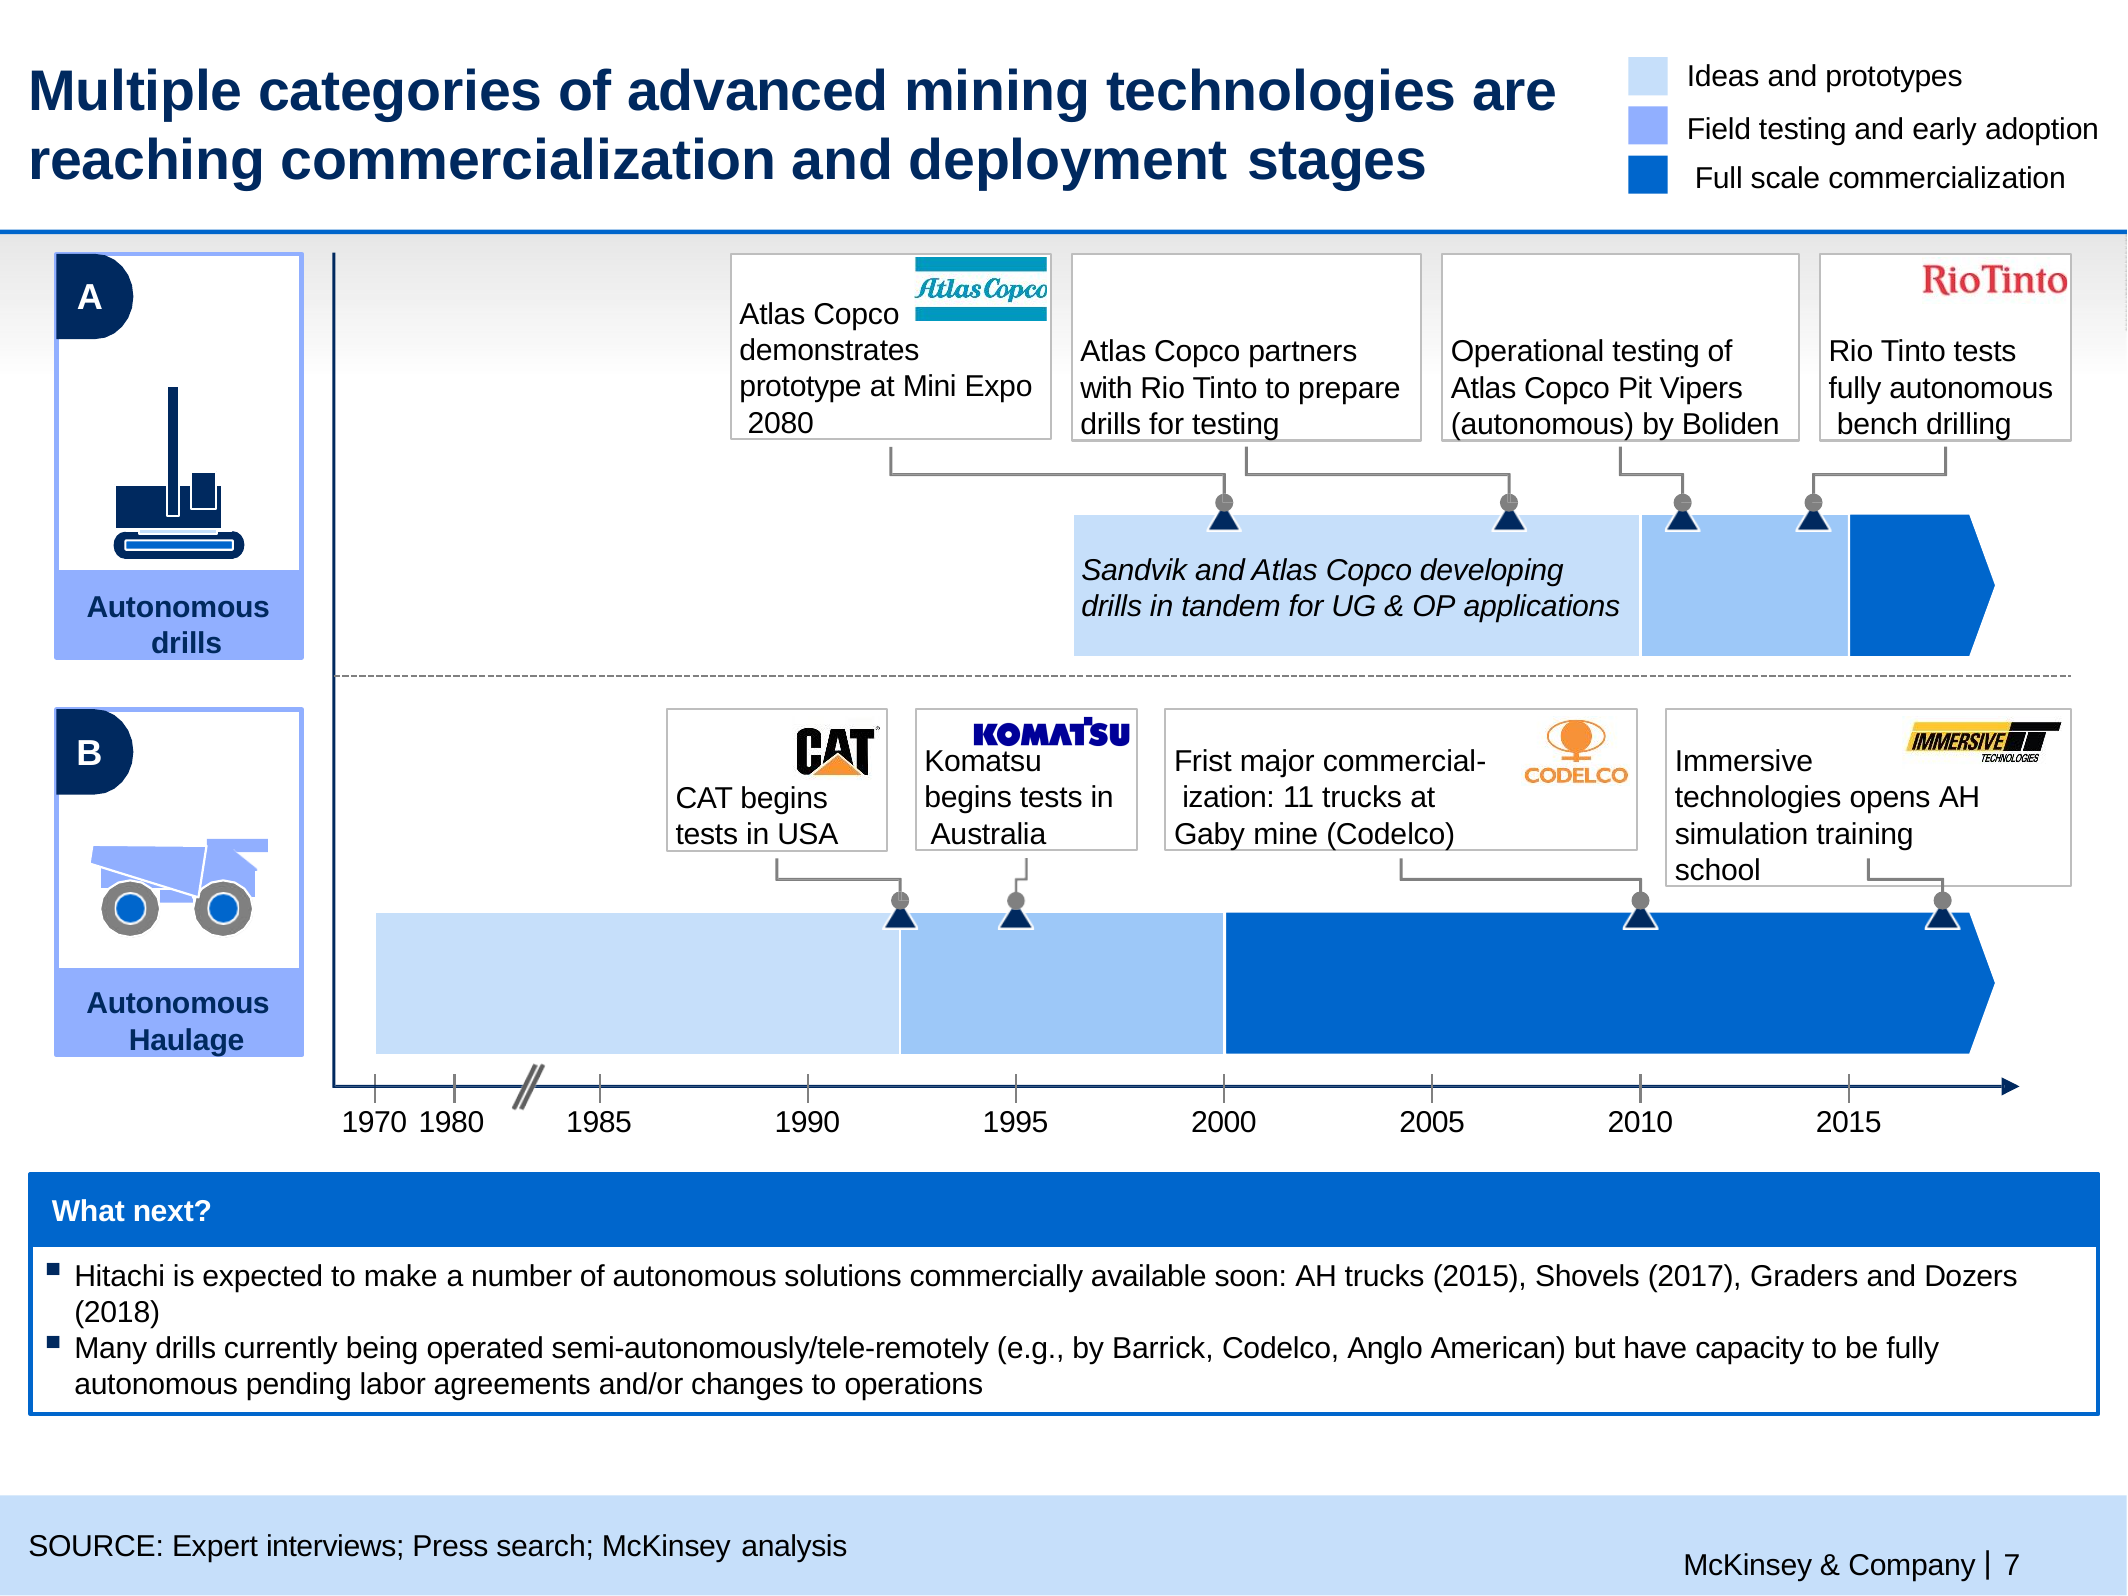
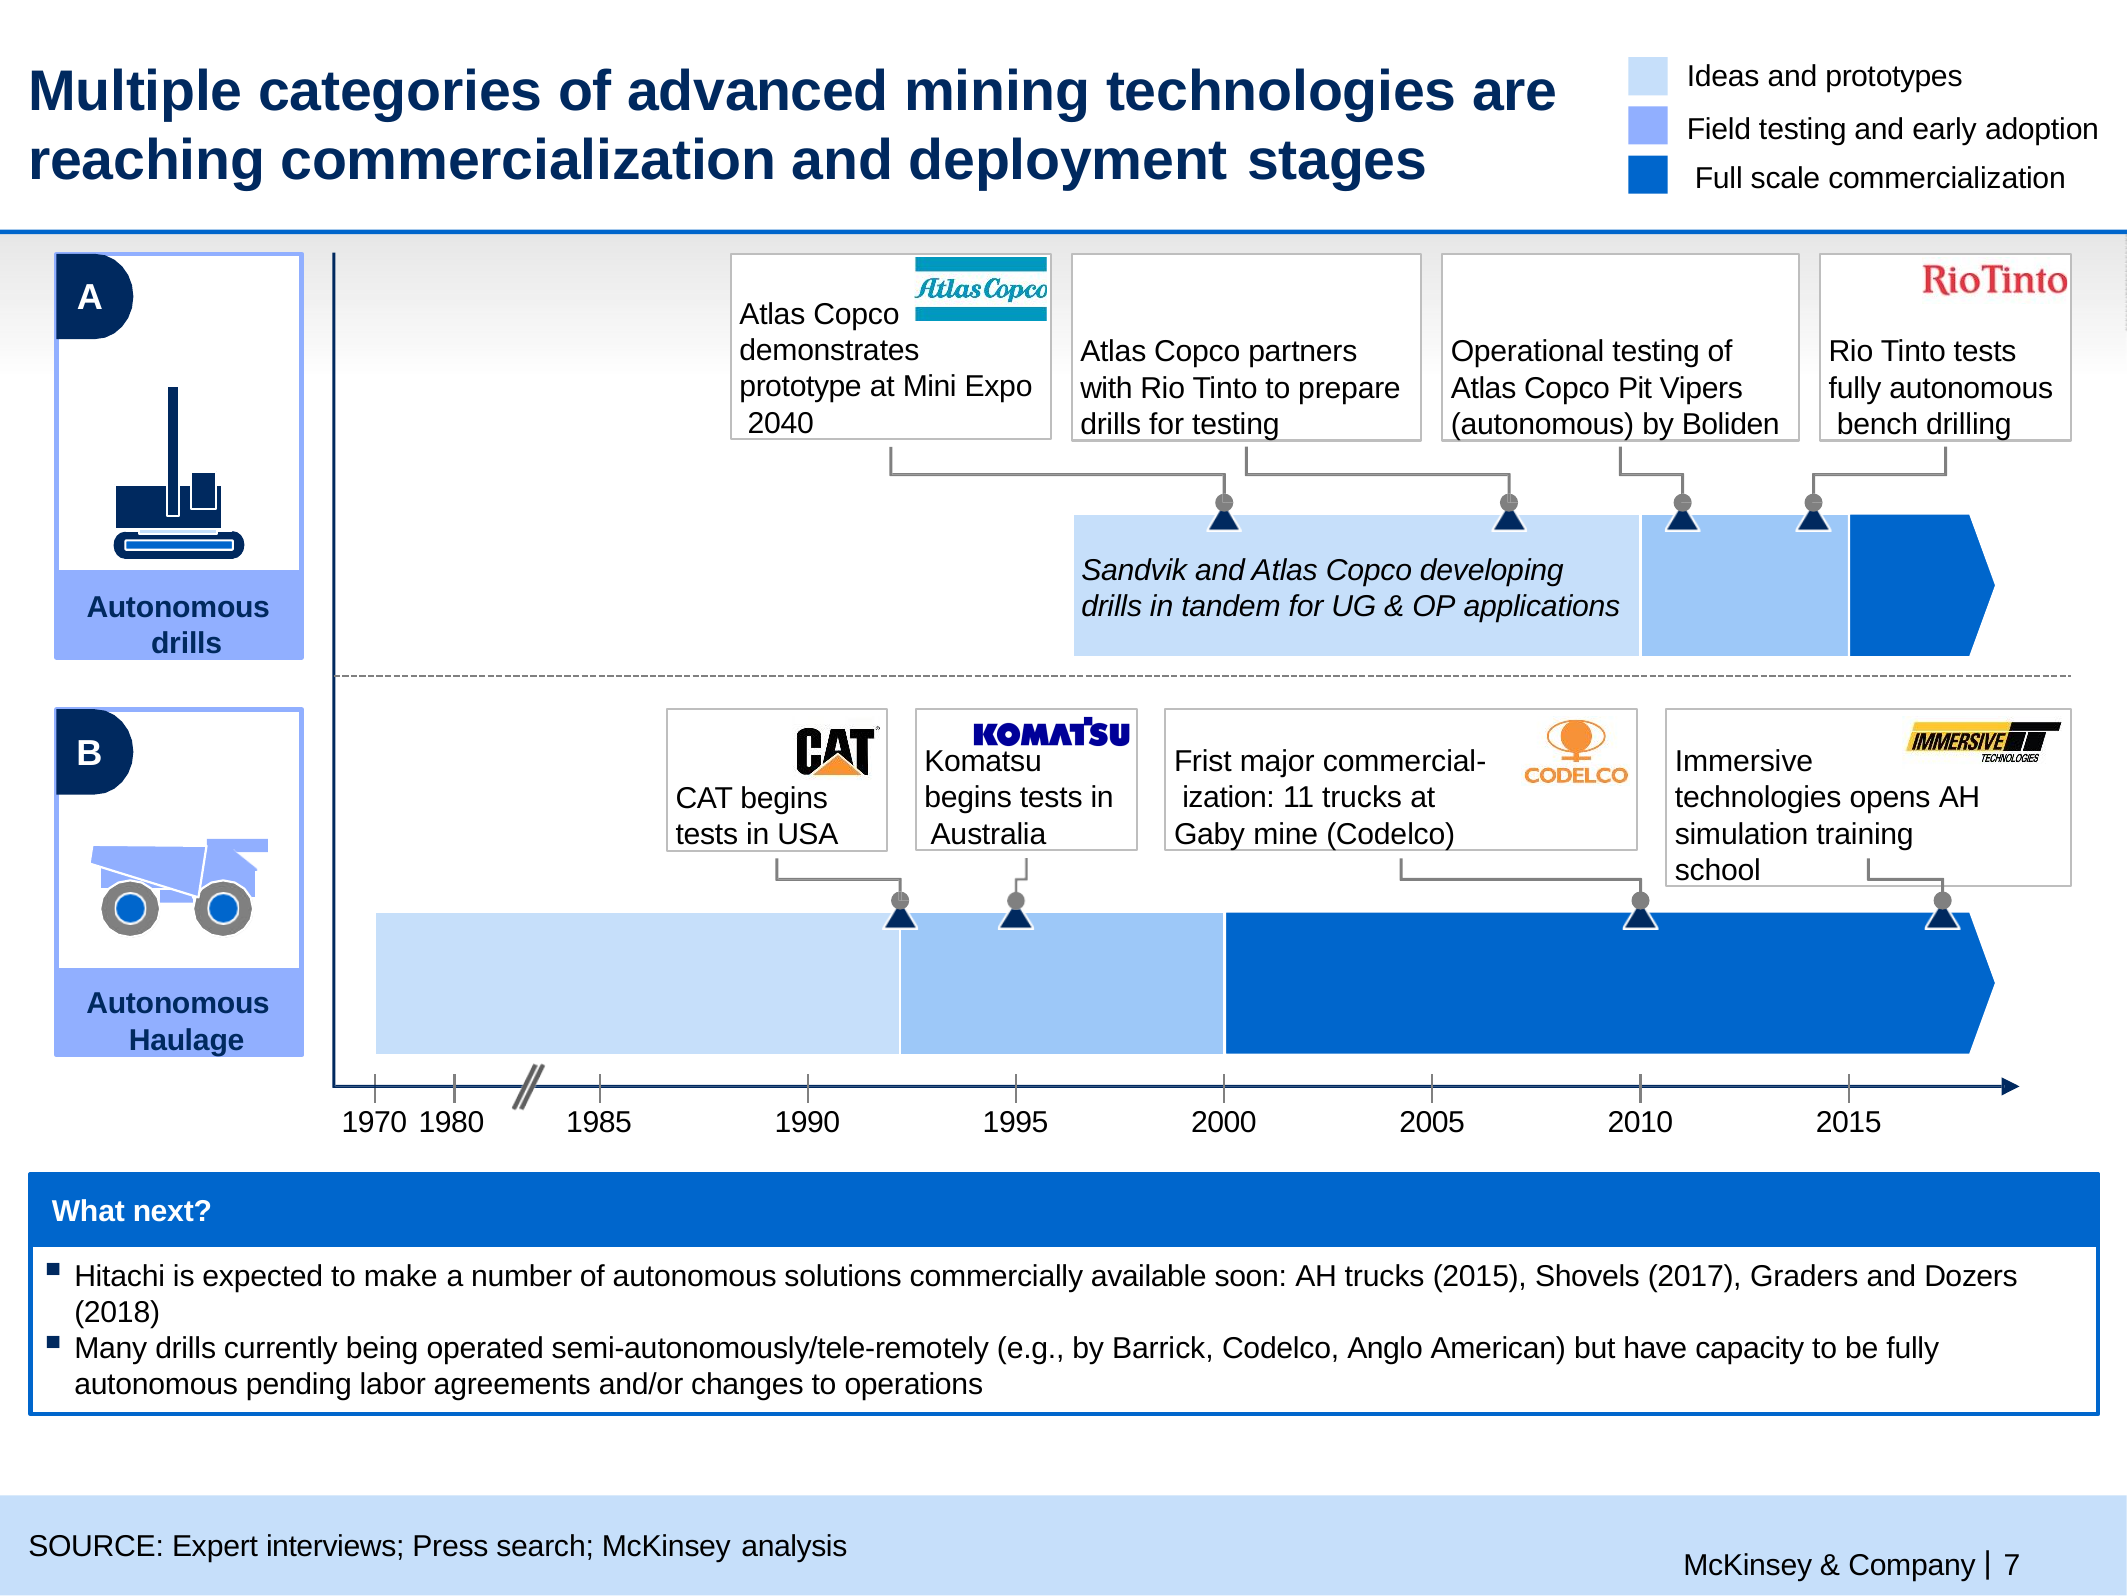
2080: 2080 -> 2040 (781, 423)
